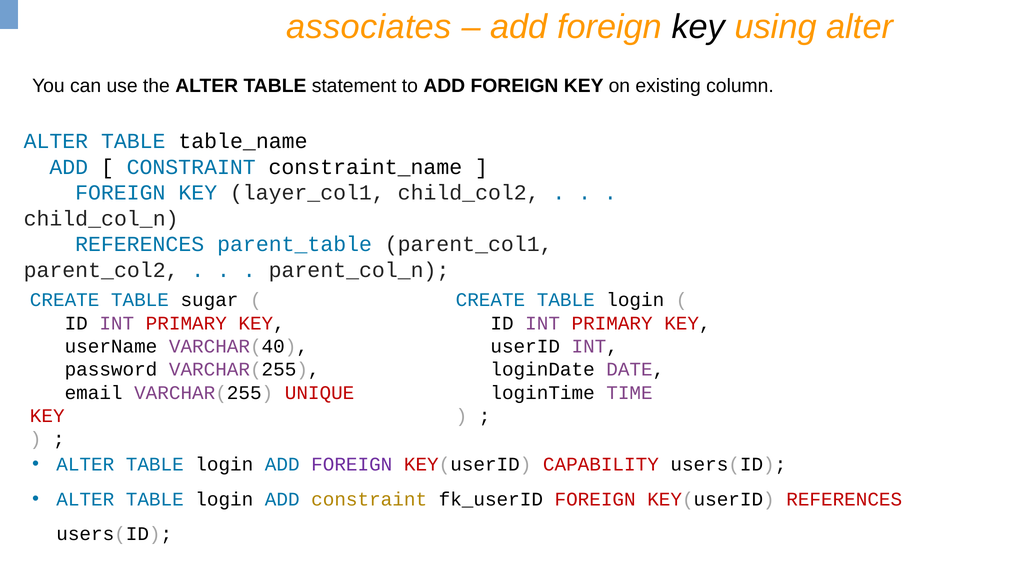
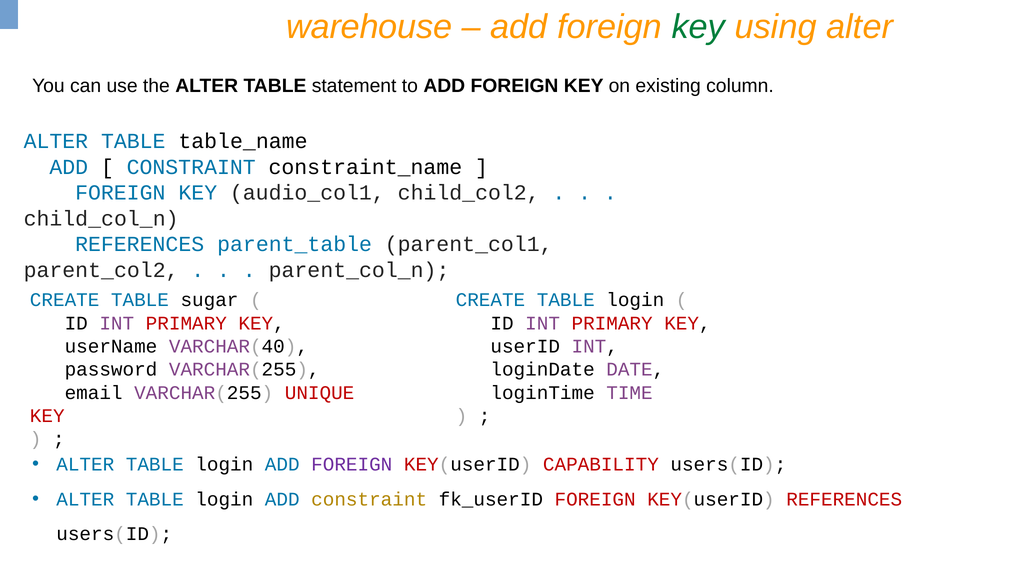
associates: associates -> warehouse (369, 27)
key colour: black -> green (698, 27)
layer_col1: layer_col1 -> audio_col1 (307, 193)
